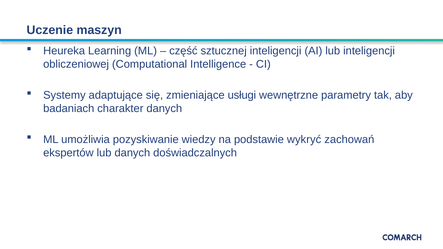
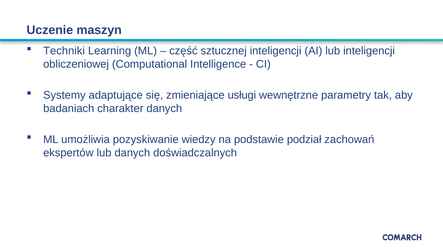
Heureka: Heureka -> Techniki (64, 51)
wykryć: wykryć -> podział (304, 140)
